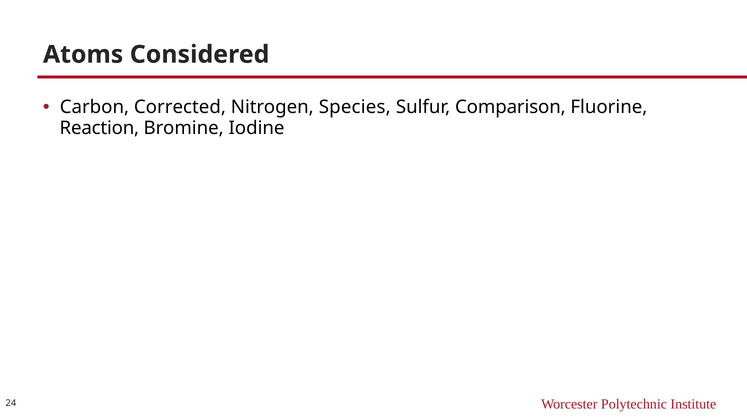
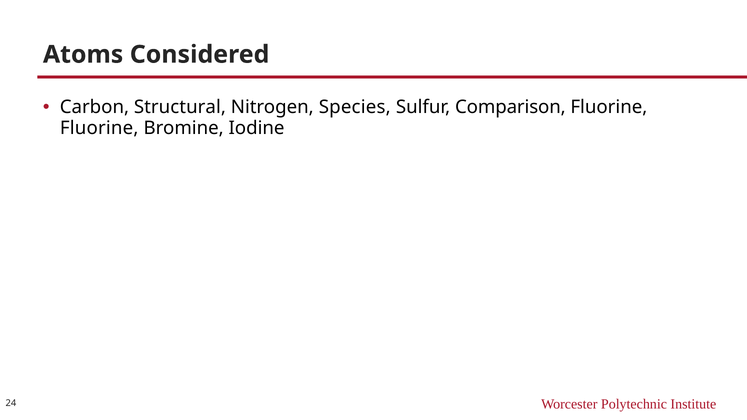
Corrected: Corrected -> Structural (180, 107)
Reaction: Reaction -> Fluorine (99, 128)
